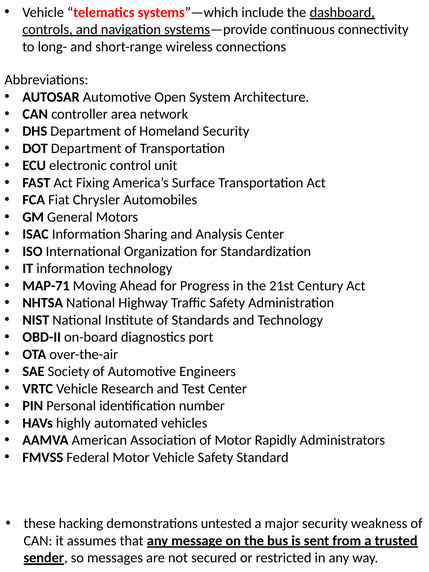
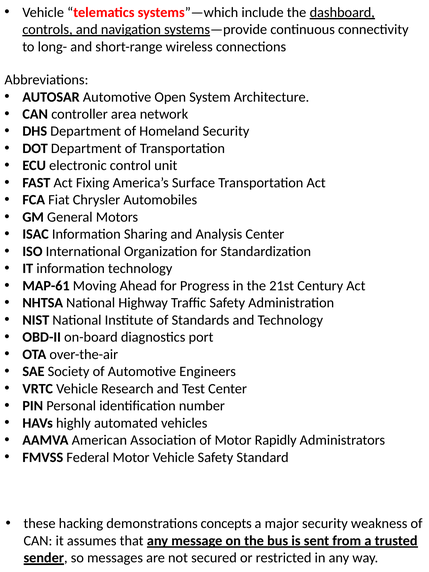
MAP-71: MAP-71 -> MAP-61 (46, 286)
untested: untested -> concepts (226, 524)
